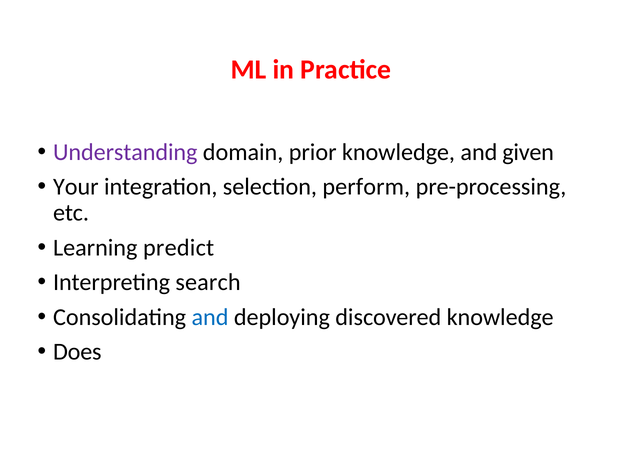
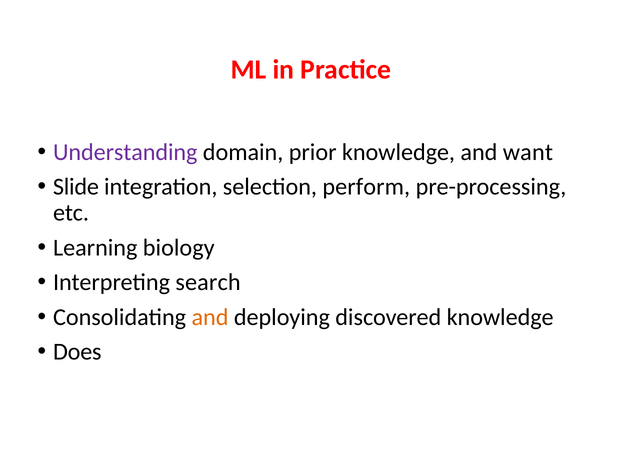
given: given -> want (528, 152)
Your: Your -> Slide (76, 187)
predict: predict -> biology (179, 247)
and colour: blue -> orange (210, 317)
